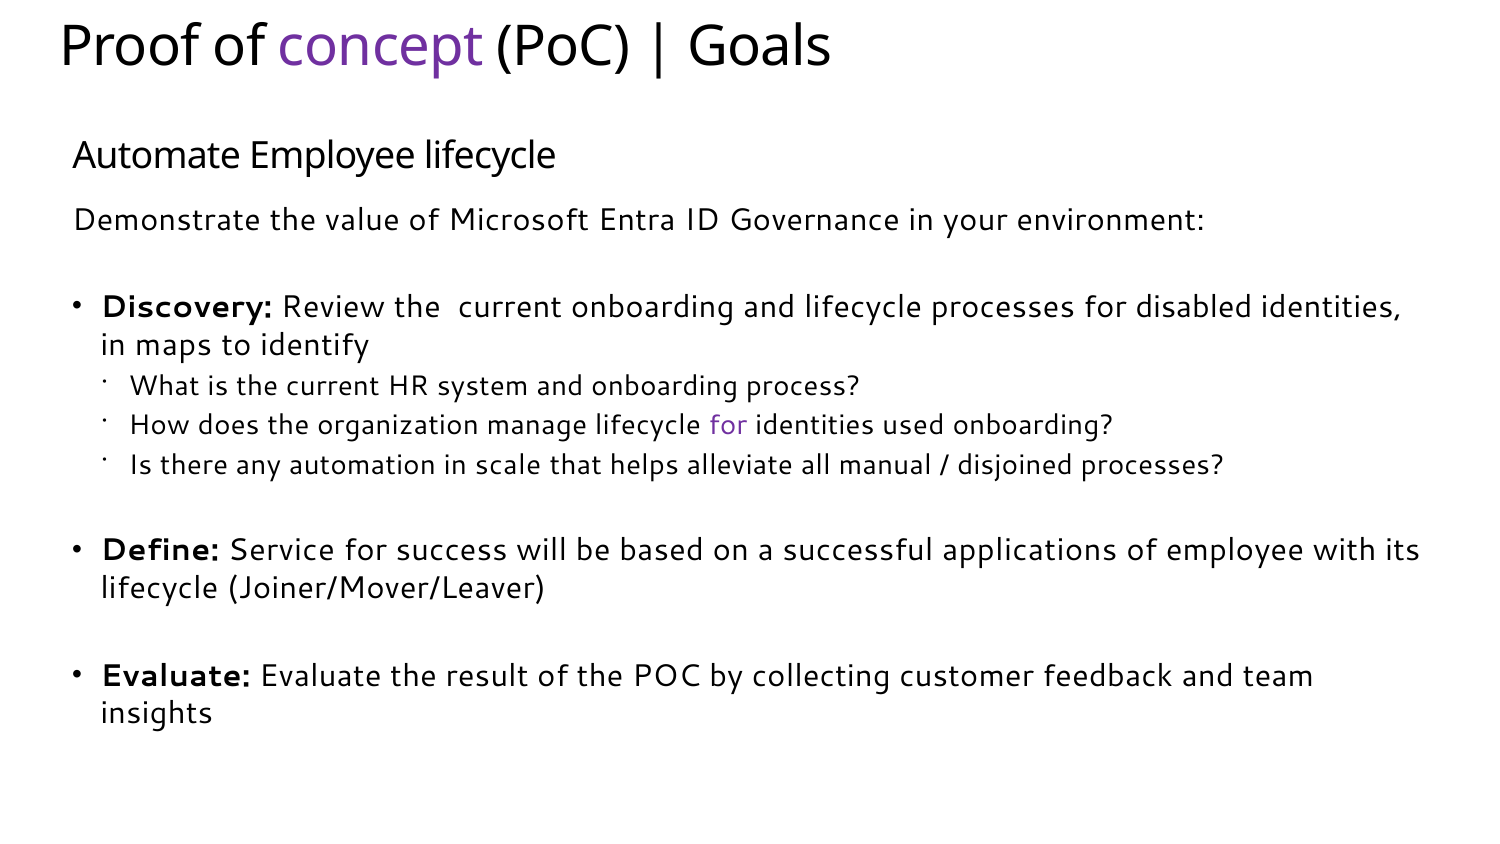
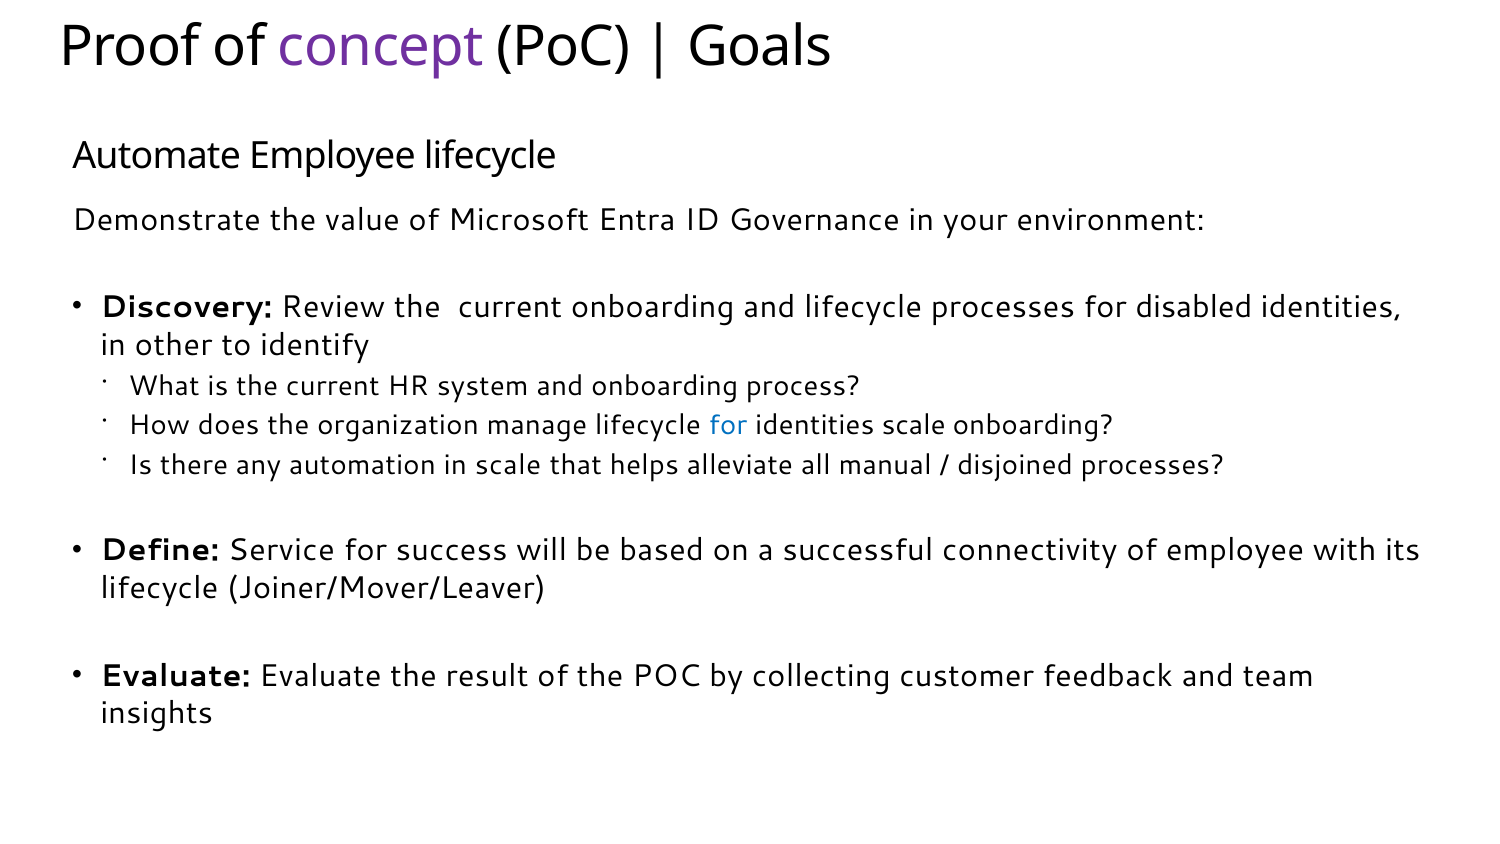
maps: maps -> other (174, 345)
for colour: purple -> blue (728, 425)
identities used: used -> scale (914, 425)
applications: applications -> connectivity (1030, 550)
